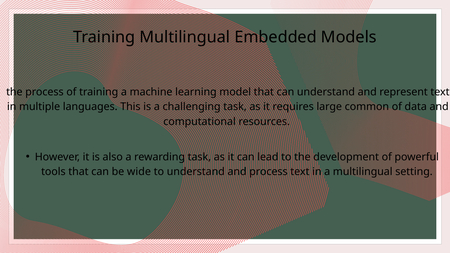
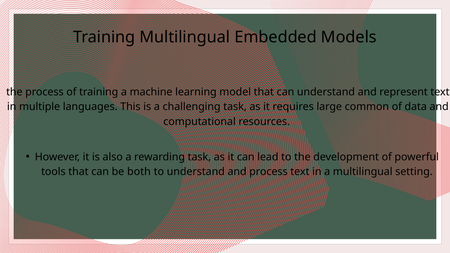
wide: wide -> both (139, 172)
